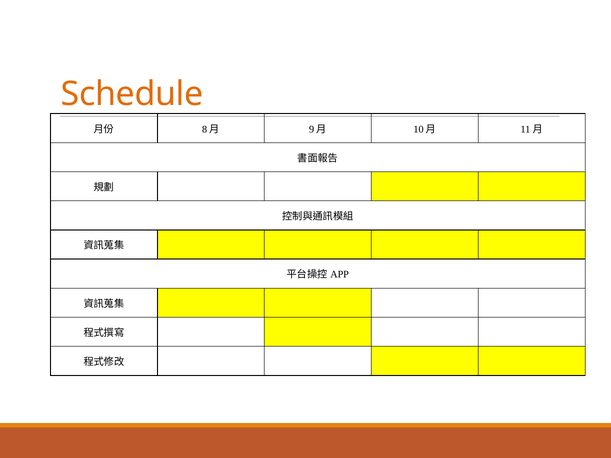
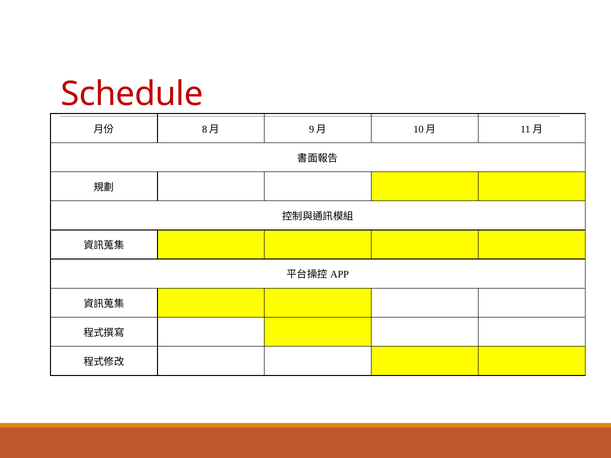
Schedule colour: orange -> red (132, 94)
